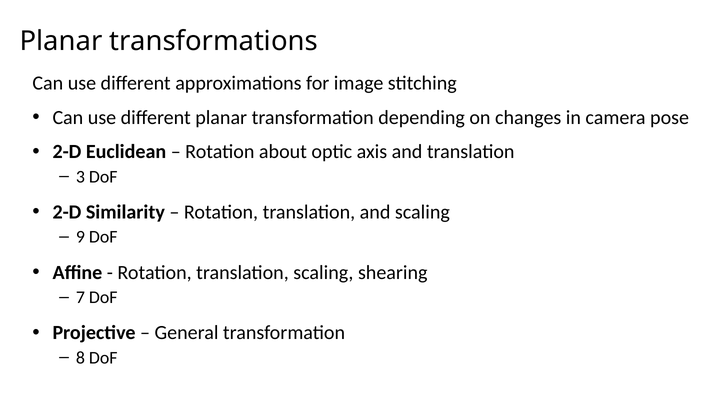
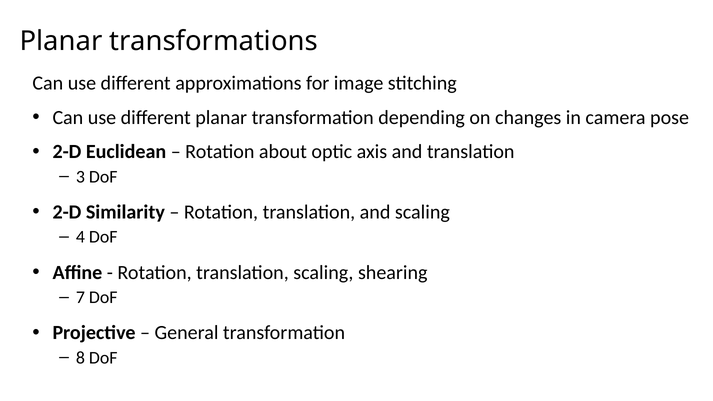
9: 9 -> 4 (80, 237)
